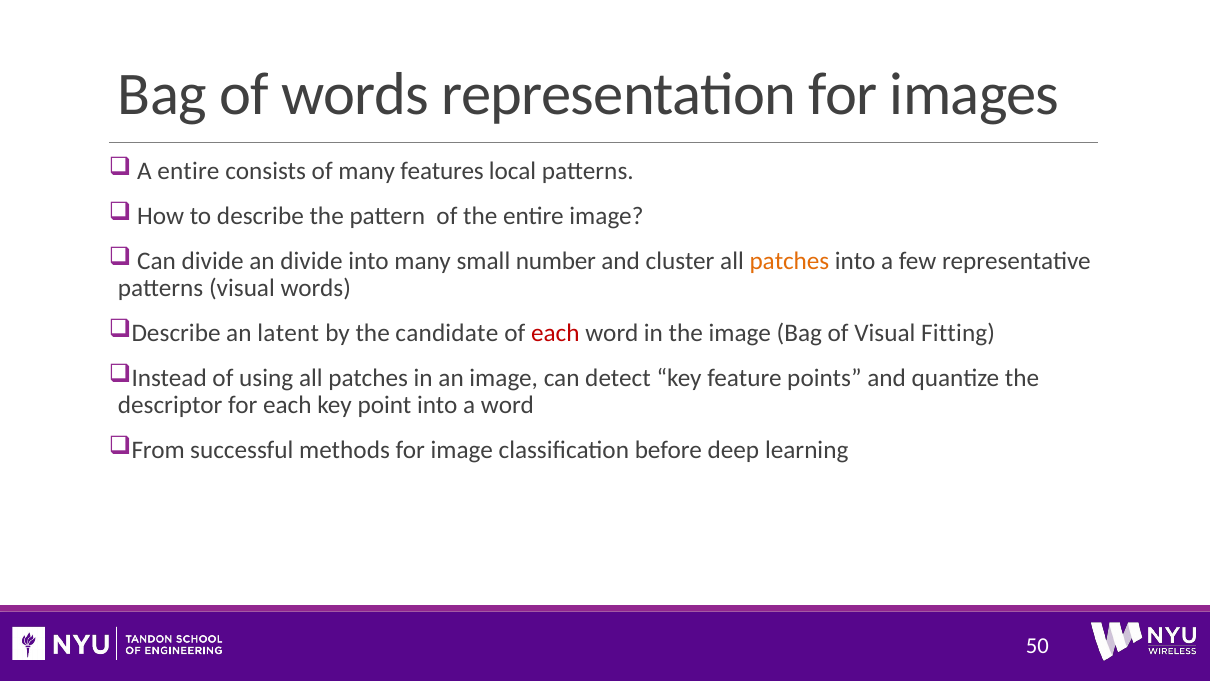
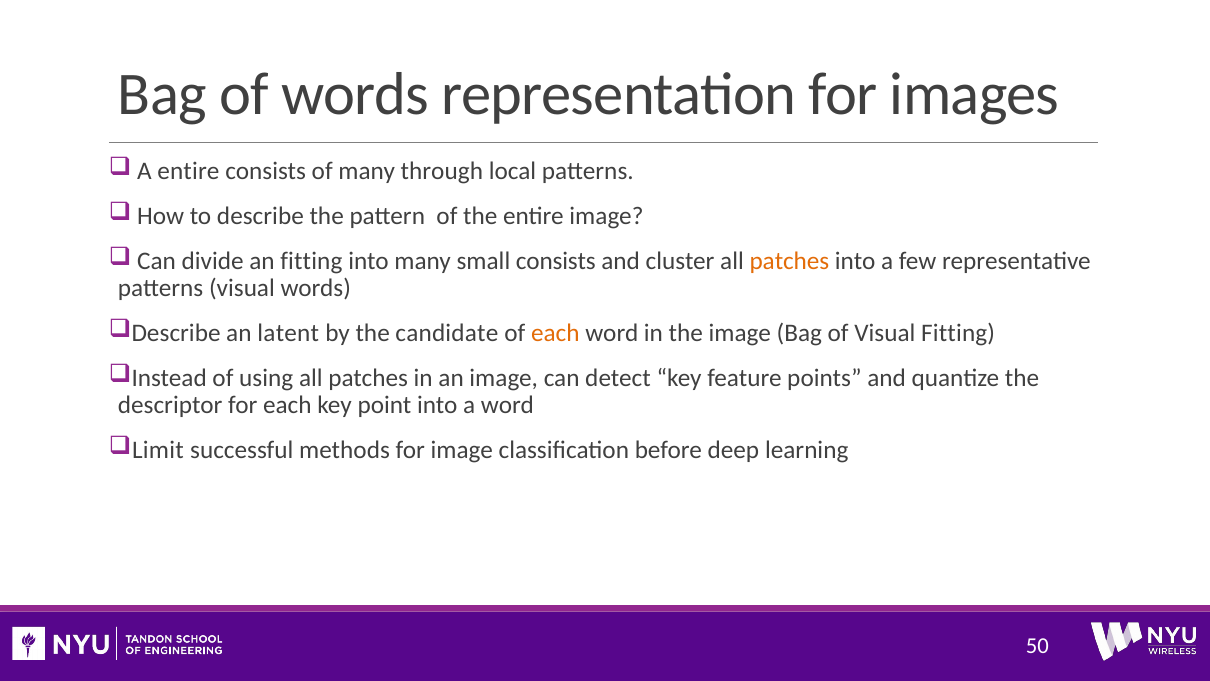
features: features -> through (442, 171)
an divide: divide -> fitting (311, 261)
small number: number -> consists (556, 261)
each colour: red -> orange (555, 333)
From: From -> Limit (158, 450)
